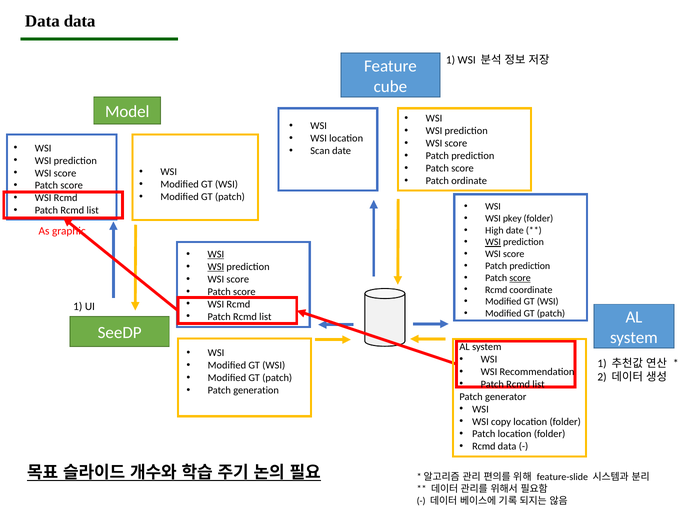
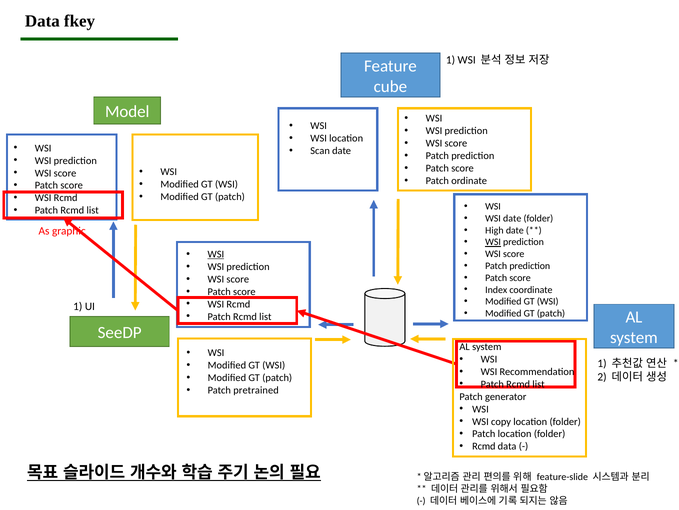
Data data: data -> fkey (80, 21)
WSI pkey: pkey -> date (512, 218)
WSI underline: present -> none (216, 266)
score underline: present -> none (520, 277)
Rcmd: Rcmd -> Index (496, 289)
generation: generation -> pretrained (256, 390)
